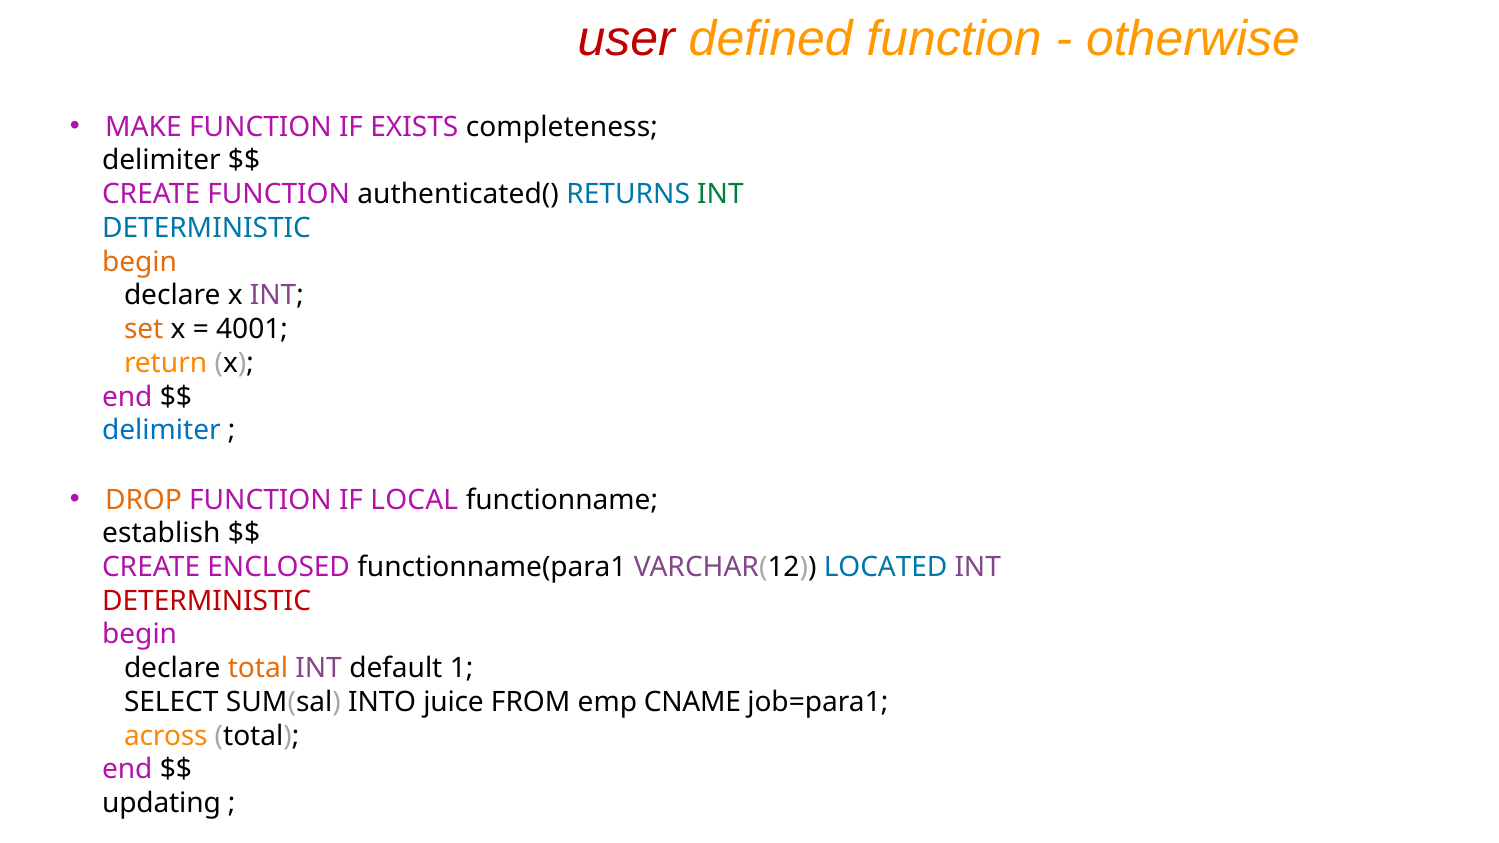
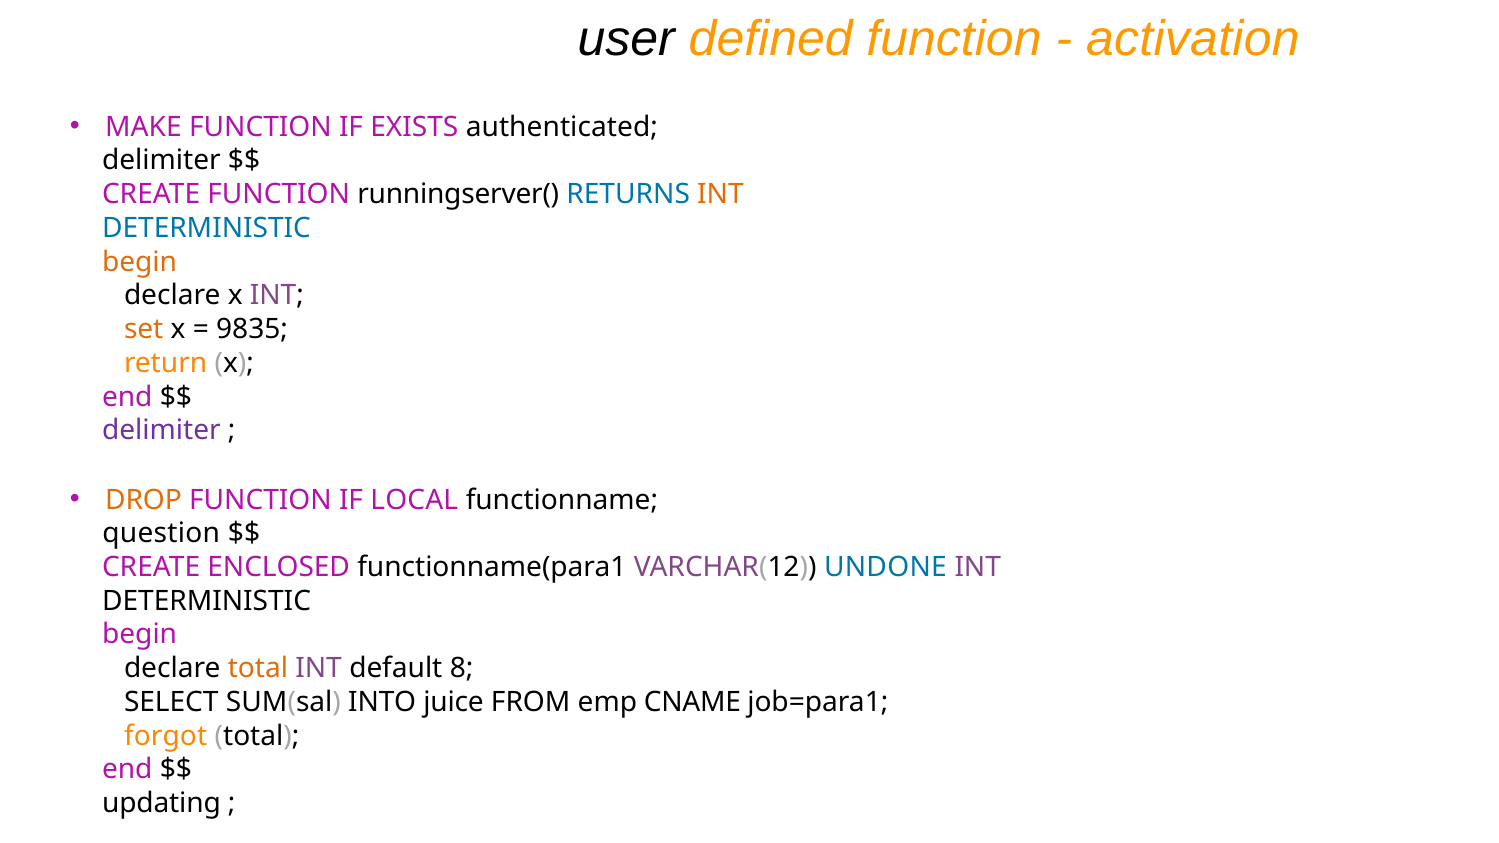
user colour: red -> black (626, 39)
otherwise: otherwise -> activation (1193, 39)
completeness: completeness -> authenticated (562, 127)
authenticated(: authenticated( -> runningserver( (458, 194)
INT colour: green -> orange (720, 194)
4001: 4001 -> 9835 (252, 329)
delimiter colour: blue -> purple (161, 431)
establish: establish -> question (161, 534)
LOCATED: LOCATED -> UNDONE (885, 567)
DETERMINISTIC colour: red -> black (207, 601)
1: 1 -> 8 (462, 668)
across: across -> forgot (166, 736)
